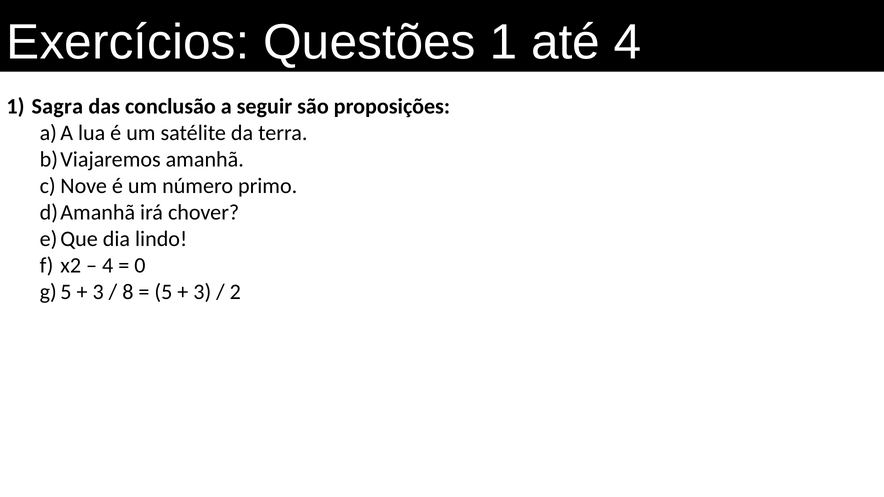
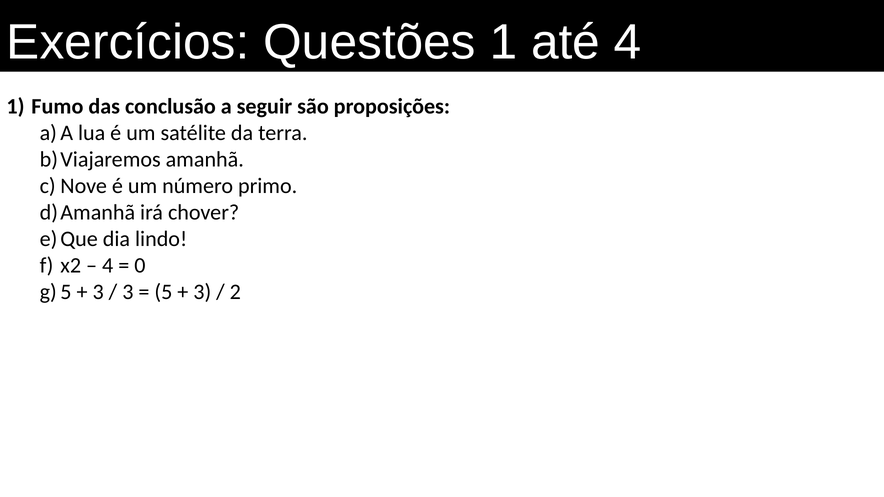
Sagra: Sagra -> Fumo (57, 106)
8: 8 -> 3 (128, 292)
